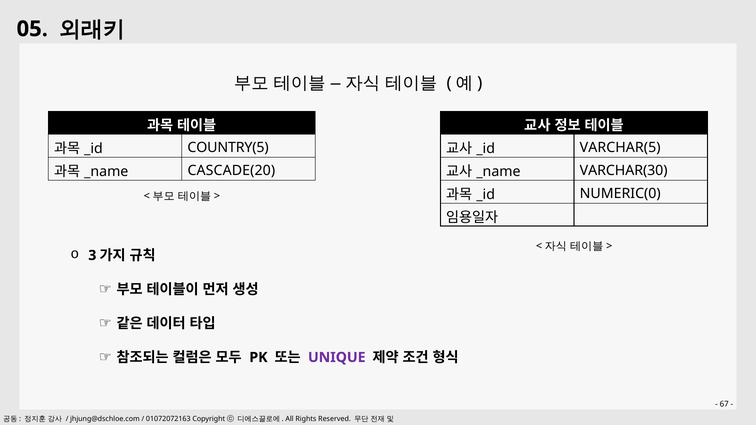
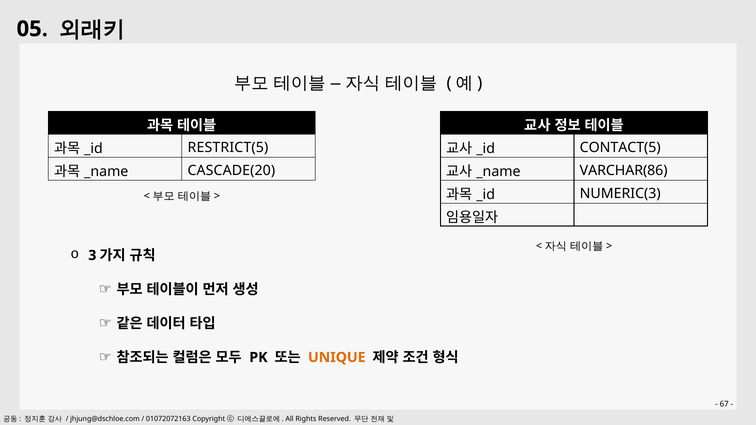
COUNTRY(5: COUNTRY(5 -> RESTRICT(5 (228, 147)
VARCHAR(5: VARCHAR(5 -> CONTACT(5 (620, 147)
VARCHAR(30: VARCHAR(30 -> VARCHAR(86 (624, 170)
NUMERIC(0: NUMERIC(0 -> NUMERIC(3 (620, 193)
UNIQUE colour: purple -> orange (337, 358)
